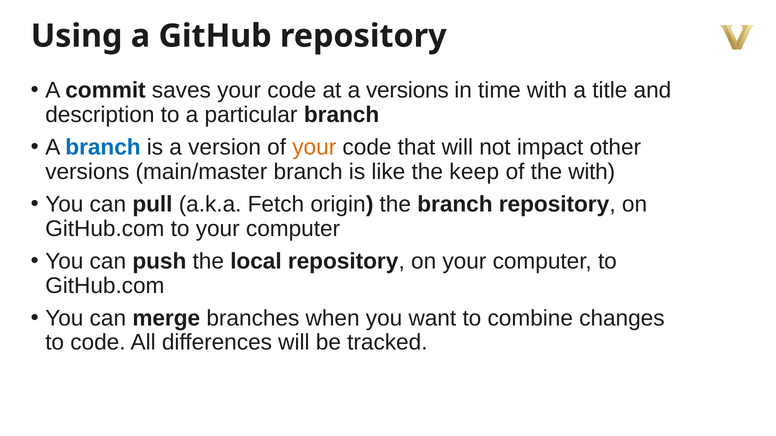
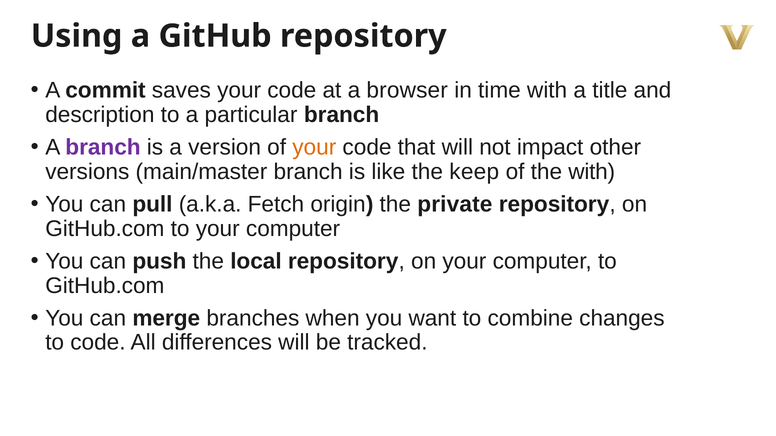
a versions: versions -> browser (407, 91)
branch colour: blue -> purple (103, 147)
the branch: branch -> private (455, 204)
